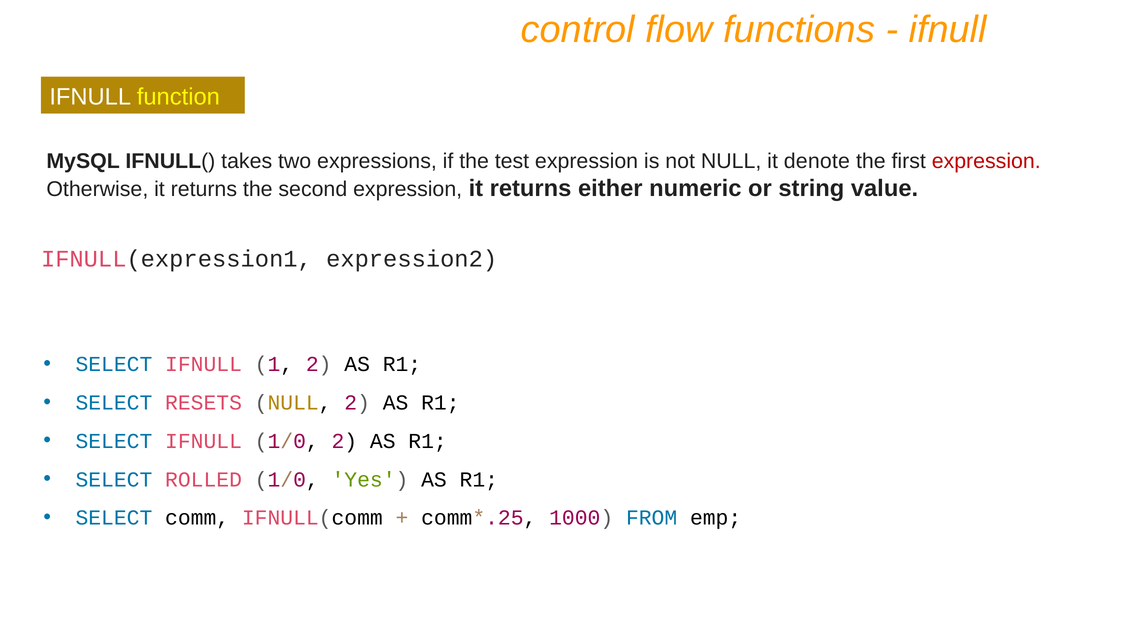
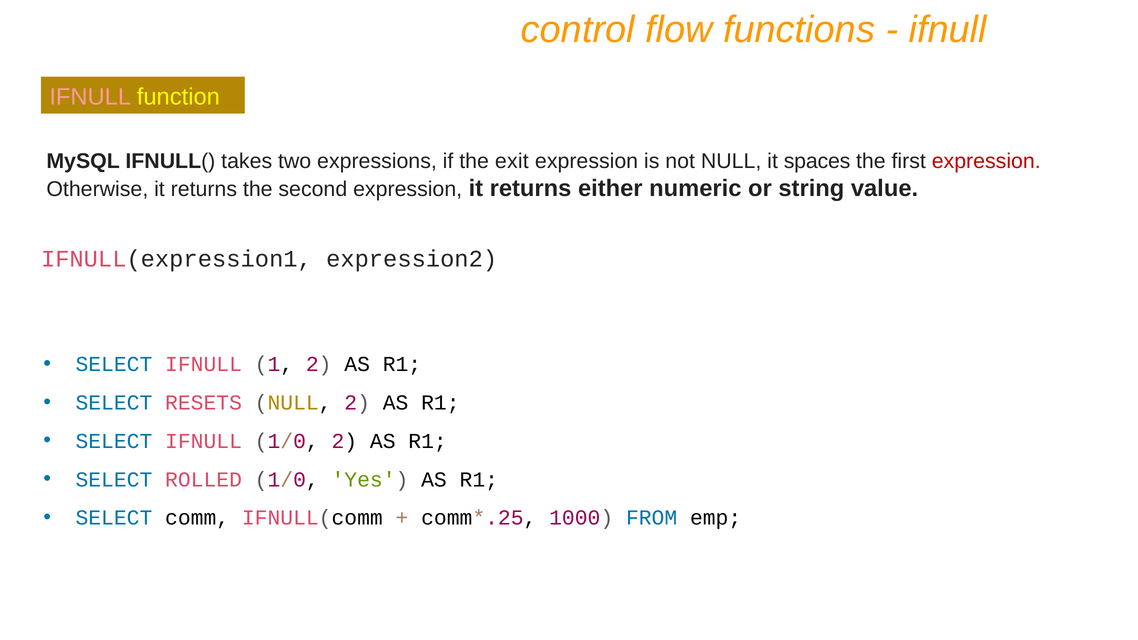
IFNULL colour: white -> pink (90, 97)
test: test -> exit (512, 161)
denote: denote -> spaces (817, 161)
